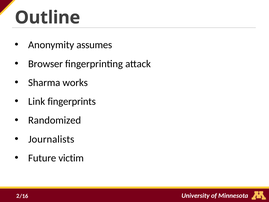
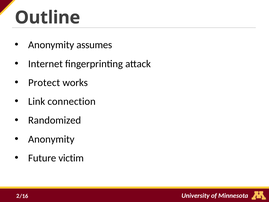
Browser: Browser -> Internet (45, 64)
Sharma: Sharma -> Protect (44, 83)
fingerprints: fingerprints -> connection (72, 101)
Journalists: Journalists -> Anonymity (51, 139)
